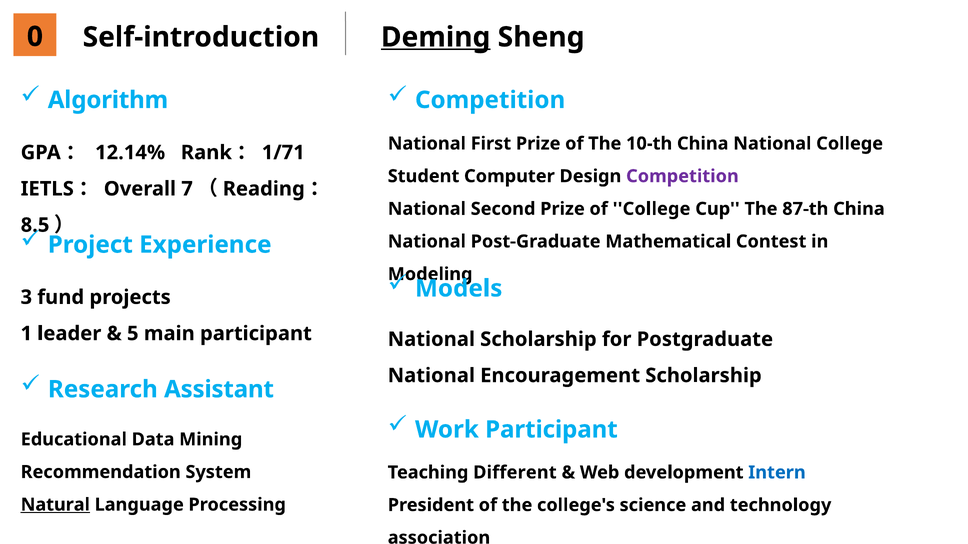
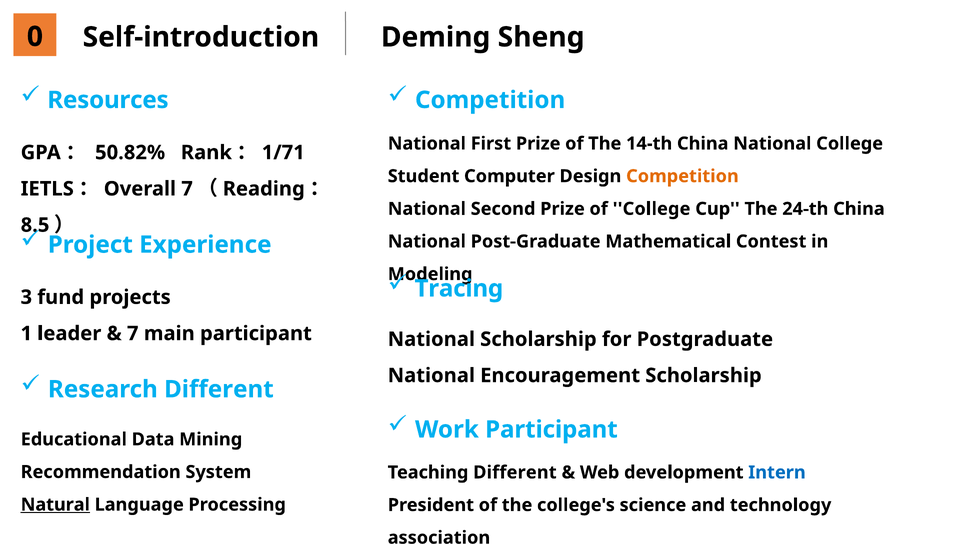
Deming underline: present -> none (436, 37)
Algorithm: Algorithm -> Resources (108, 100)
10-th: 10-th -> 14-th (649, 144)
12.14%: 12.14% -> 50.82% (130, 153)
Competition colour: purple -> orange (682, 176)
87-th: 87-th -> 24-th (805, 209)
Models: Models -> Tracing (459, 289)
5: 5 -> 7 (133, 334)
Research Assistant: Assistant -> Different (219, 390)
